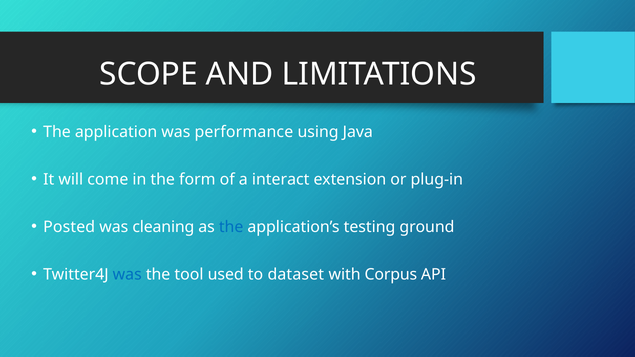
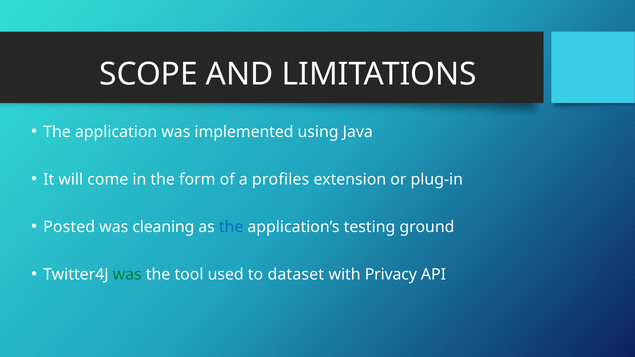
performance: performance -> implemented (244, 132)
interact: interact -> profiles (281, 179)
was colour: blue -> green (127, 274)
Corpus: Corpus -> Privacy (391, 274)
